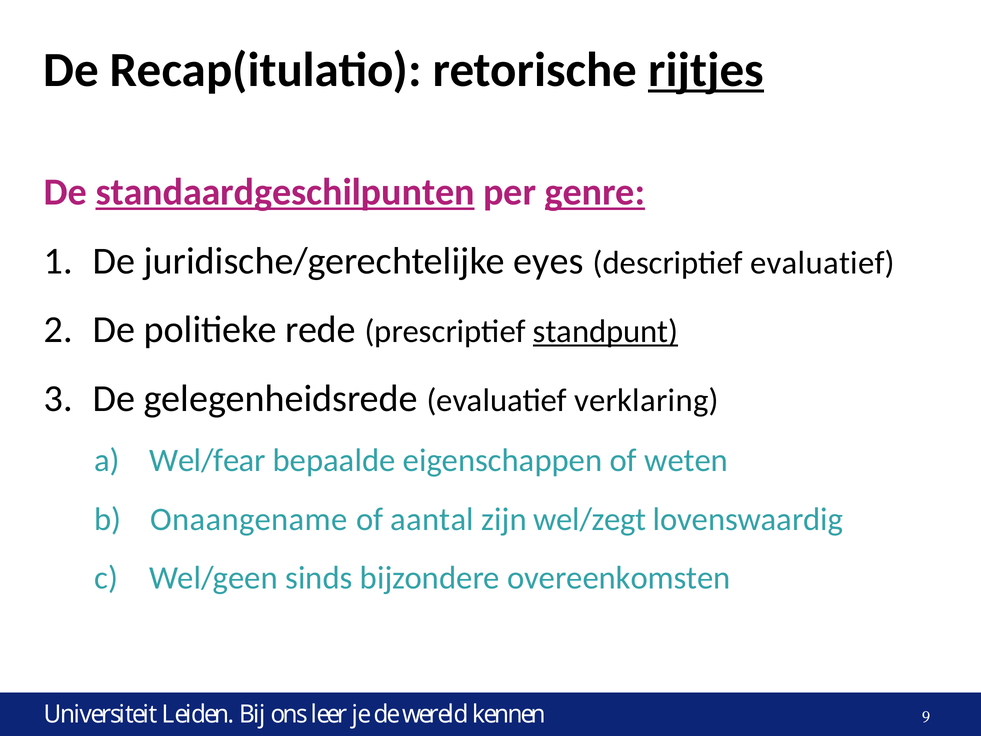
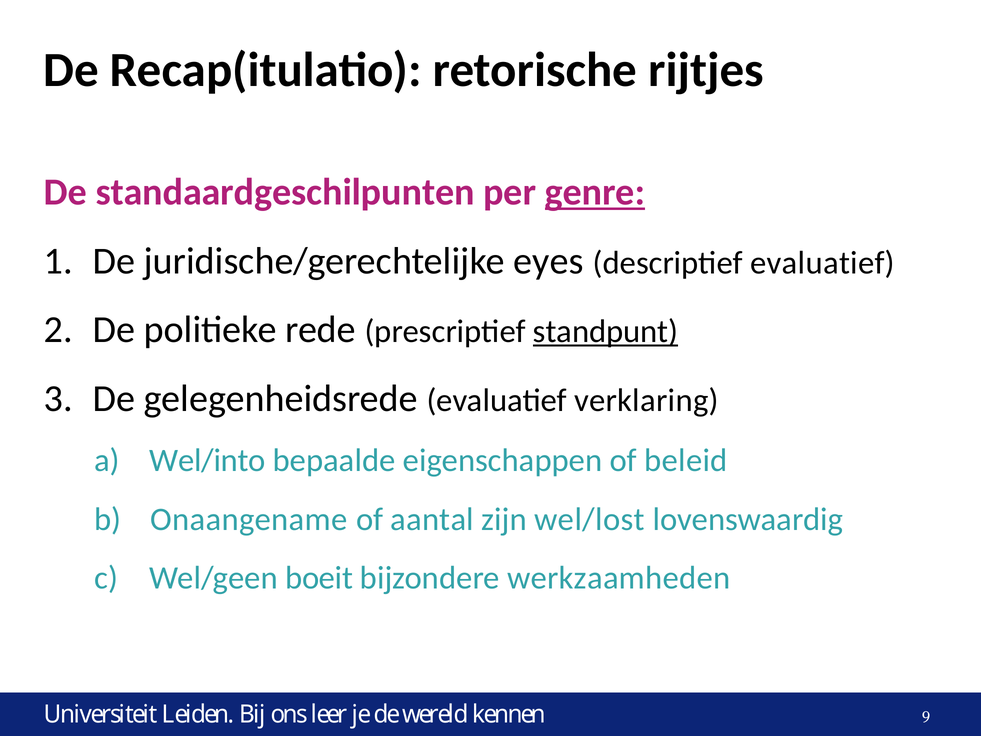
rijtjes underline: present -> none (706, 70)
standaardgeschilpunten underline: present -> none (285, 192)
Wel/fear: Wel/fear -> Wel/into (207, 460)
weten: weten -> beleid (686, 460)
wel/zegt: wel/zegt -> wel/lost (590, 519)
sinds: sinds -> boeit (319, 578)
overeenkomsten: overeenkomsten -> werkzaamheden (619, 578)
